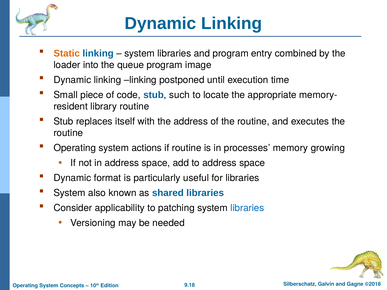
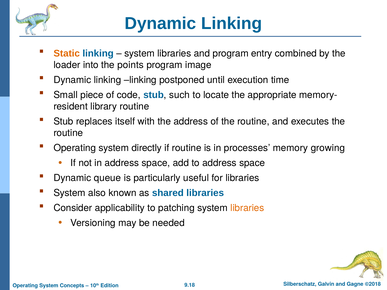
queue: queue -> points (131, 65)
actions: actions -> directly (147, 148)
format: format -> queue (107, 178)
libraries colour: blue -> orange (247, 208)
